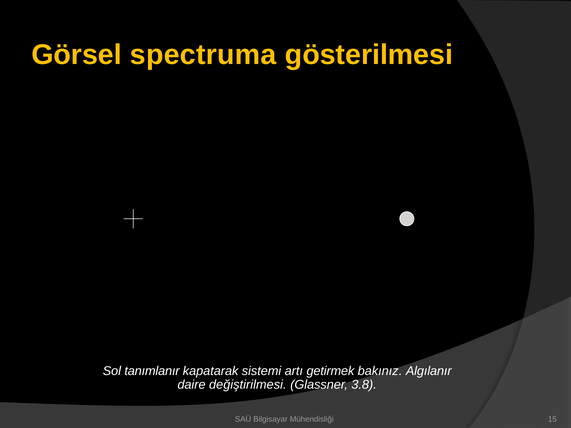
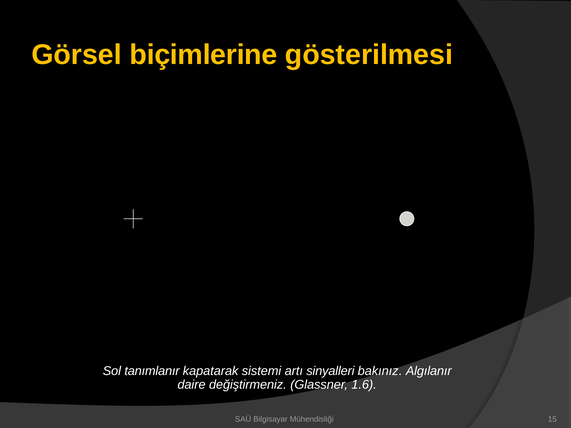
spectruma: spectruma -> biçimlerine (203, 55)
getirmek: getirmek -> sinyalleri (330, 371)
değiştirilmesi: değiştirilmesi -> değiştirmeniz (248, 385)
3.8: 3.8 -> 1.6 (364, 385)
